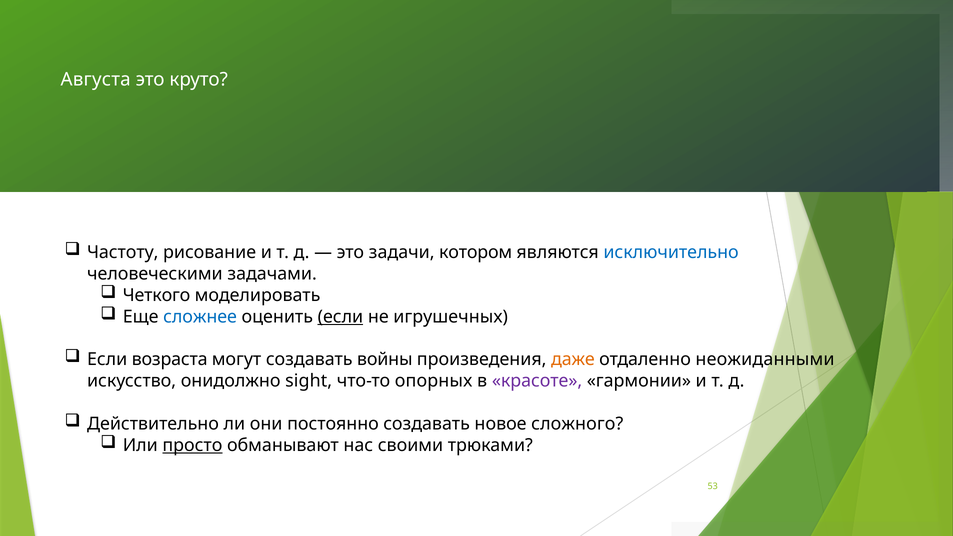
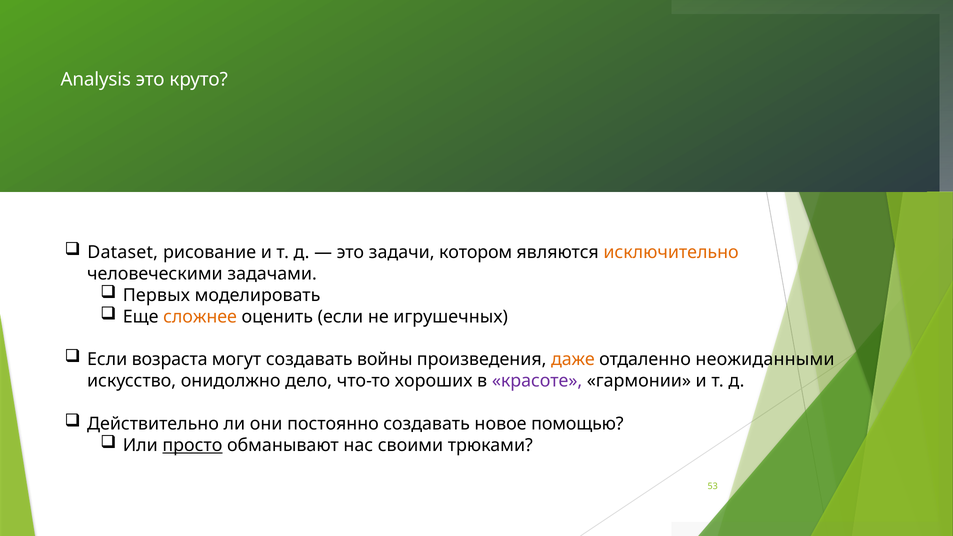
Августа: Августа -> Analysis (96, 79)
Частоту: Частоту -> Dataset (123, 252)
исключительно colour: blue -> orange (671, 252)
Четкого: Четкого -> Первых (156, 295)
сложнее colour: blue -> orange (200, 317)
если underline: present -> none (340, 317)
sight: sight -> дело (309, 381)
опорных: опорных -> хороших (434, 381)
сложного: сложного -> помощью (577, 424)
